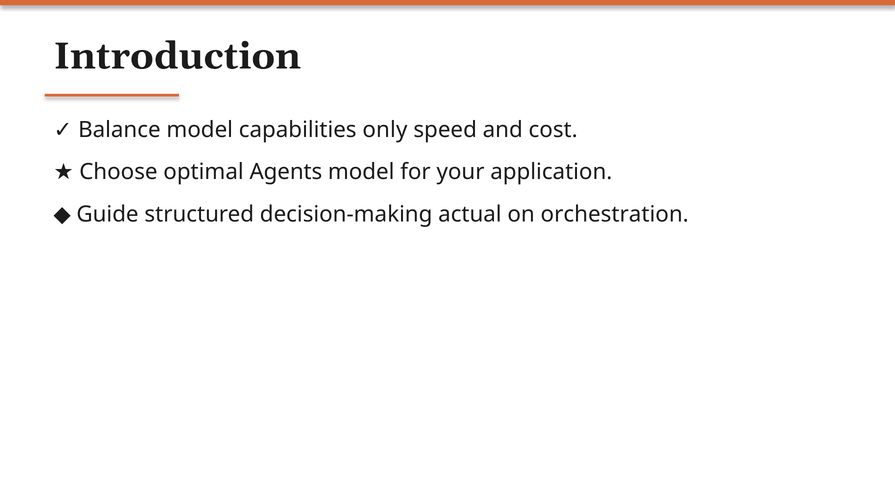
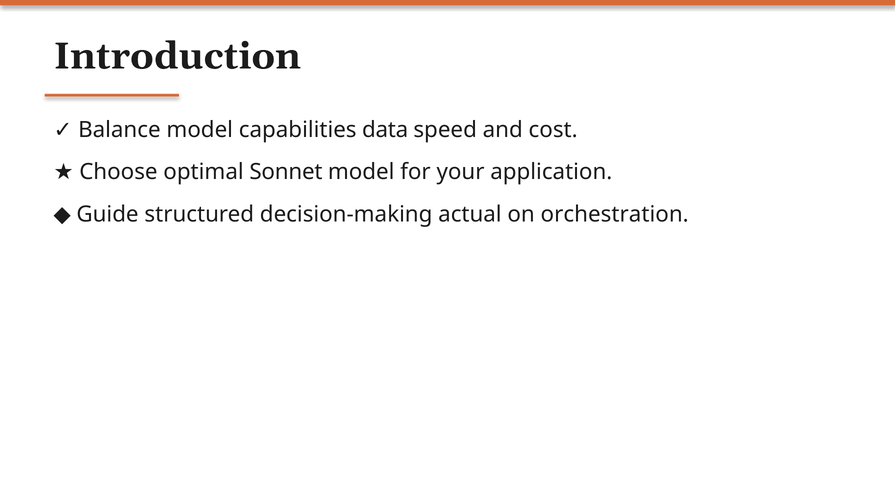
only: only -> data (385, 130)
Agents: Agents -> Sonnet (286, 172)
